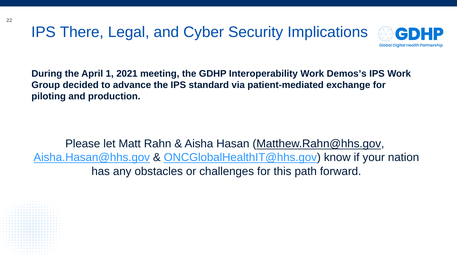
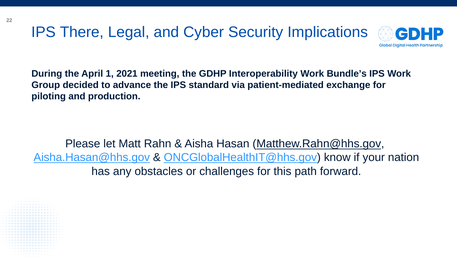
Demos’s: Demos’s -> Bundle’s (347, 74)
